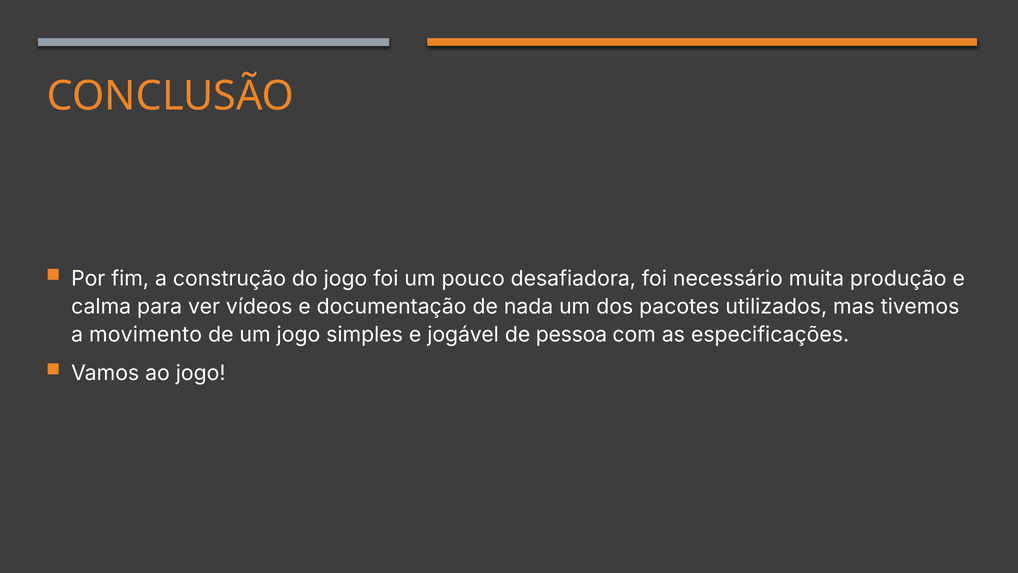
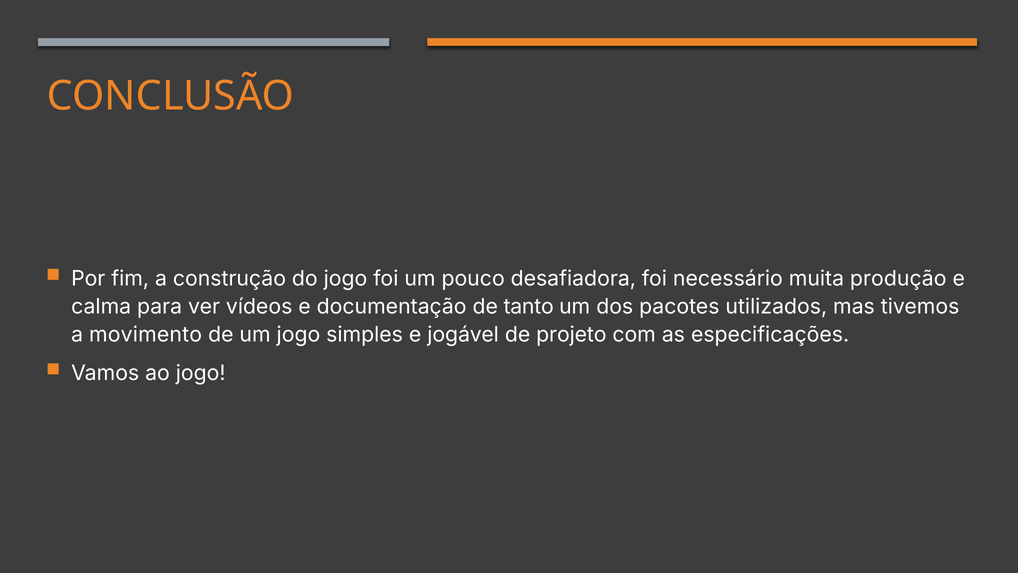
nada: nada -> tanto (529, 306)
pessoa: pessoa -> projeto (571, 334)
